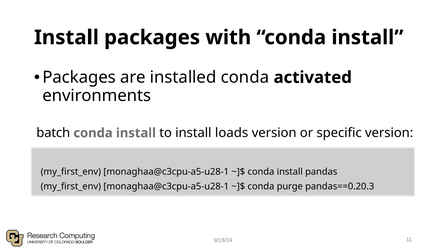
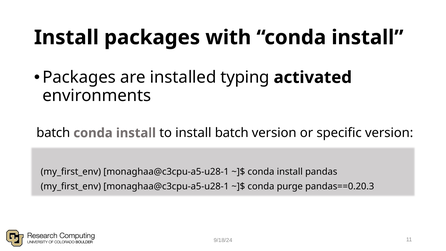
installed conda: conda -> typing (245, 77)
install loads: loads -> batch (232, 133)
